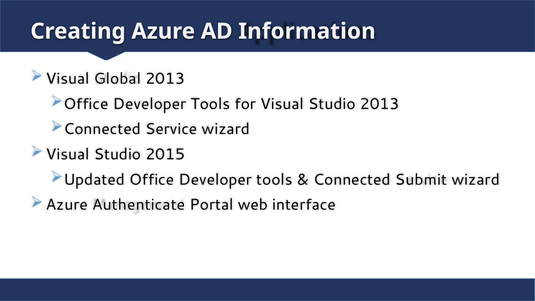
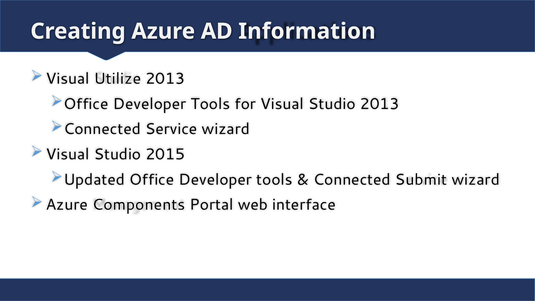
Global: Global -> Utilize (117, 79)
Authenticate: Authenticate -> Components (139, 205)
